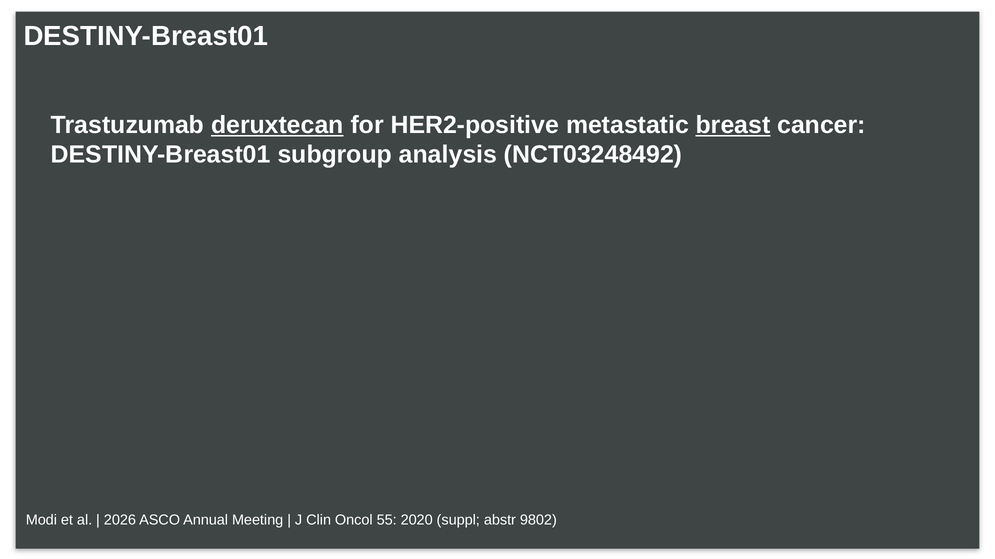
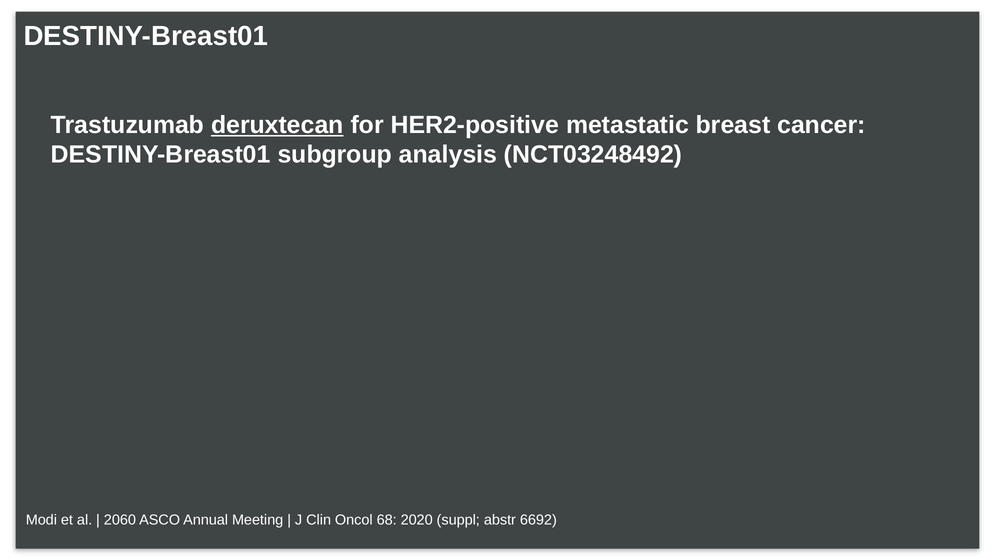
breast underline: present -> none (733, 125)
2026: 2026 -> 2060 (120, 521)
55: 55 -> 68 (387, 521)
9802: 9802 -> 6692 (538, 521)
